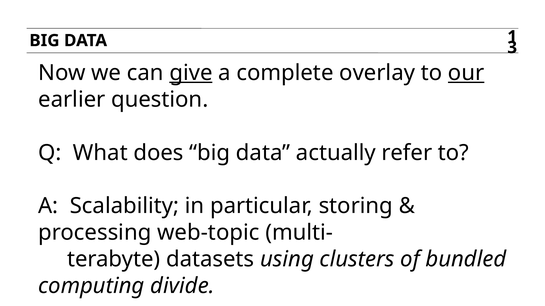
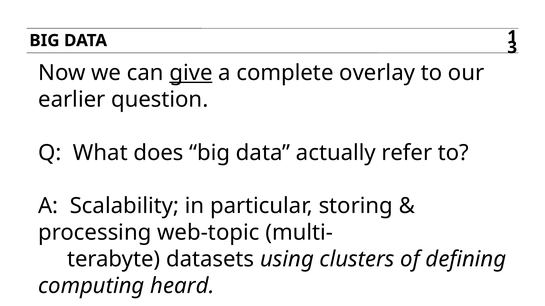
our underline: present -> none (466, 73)
bundled: bundled -> defining (466, 259)
divide: divide -> heard (182, 286)
